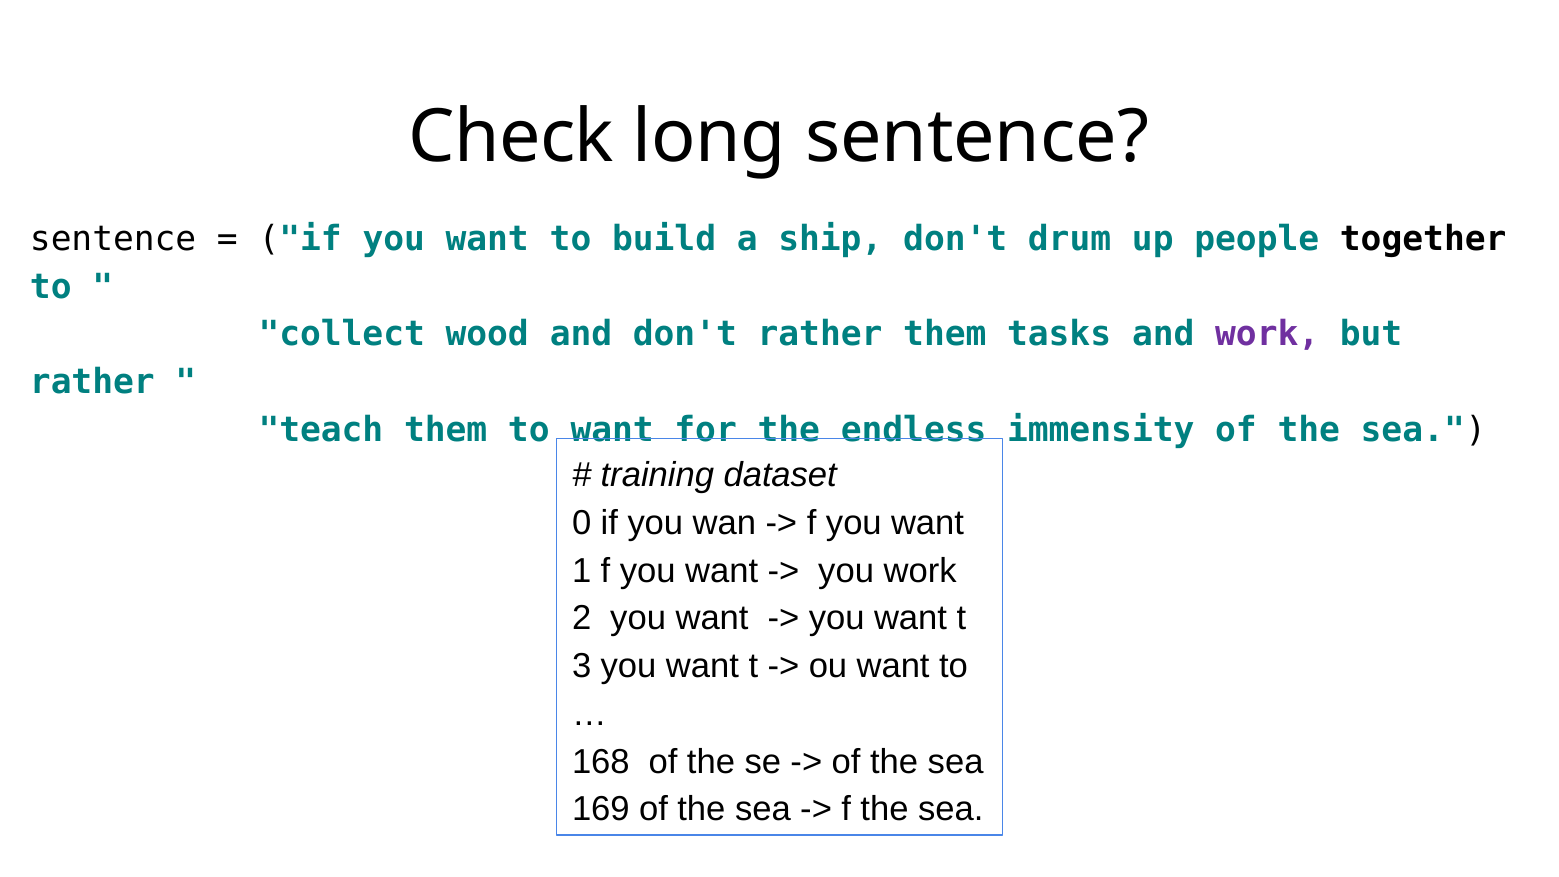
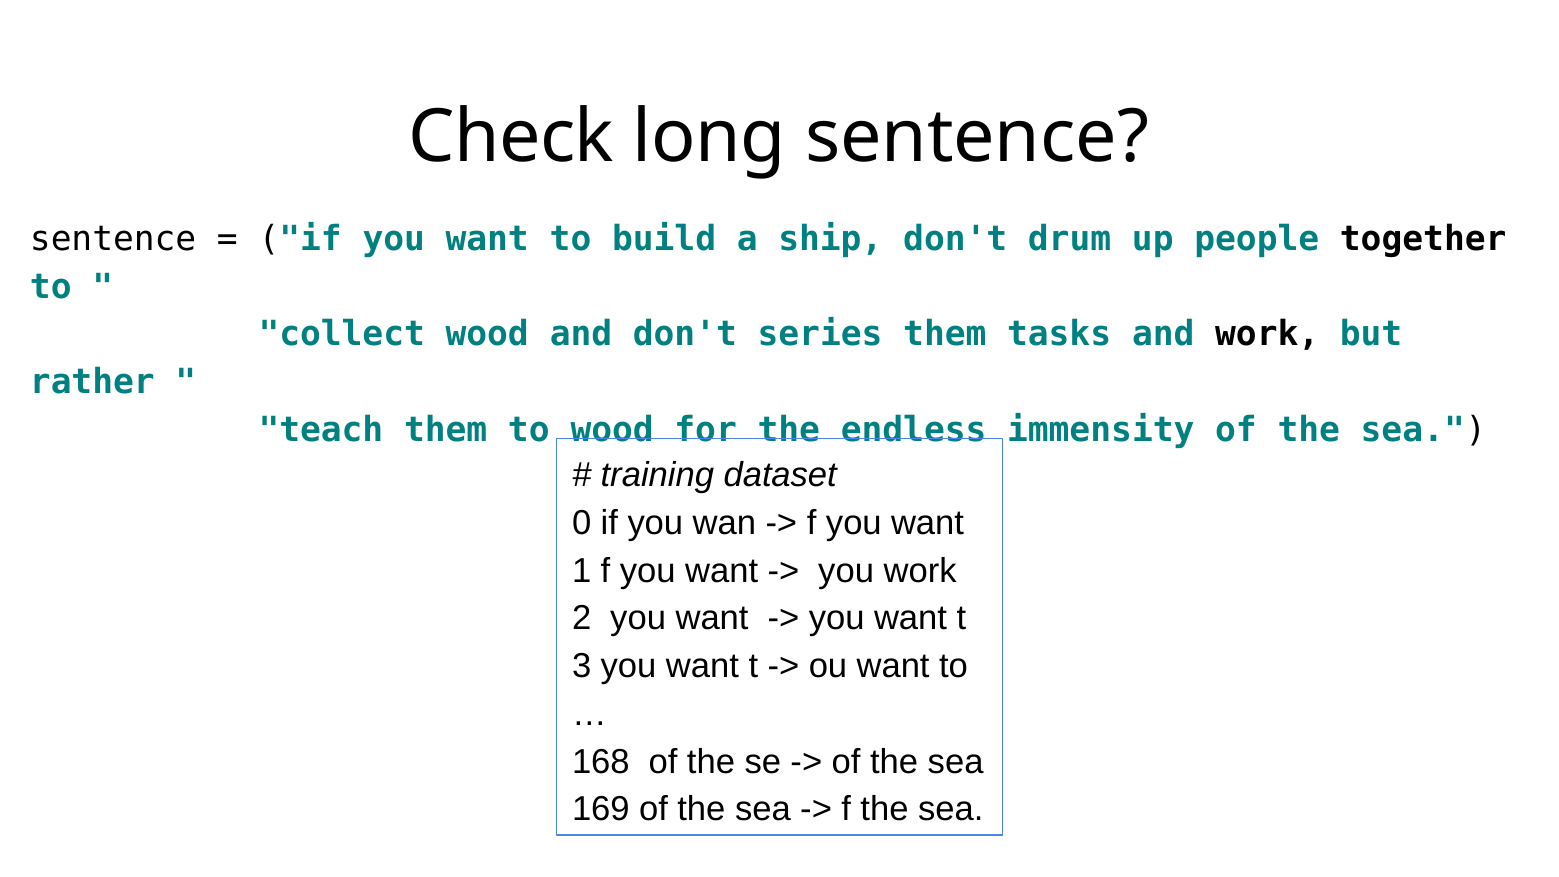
don't rather: rather -> series (820, 334)
work colour: purple -> black (1267, 334)
to want: want -> wood (612, 430)
